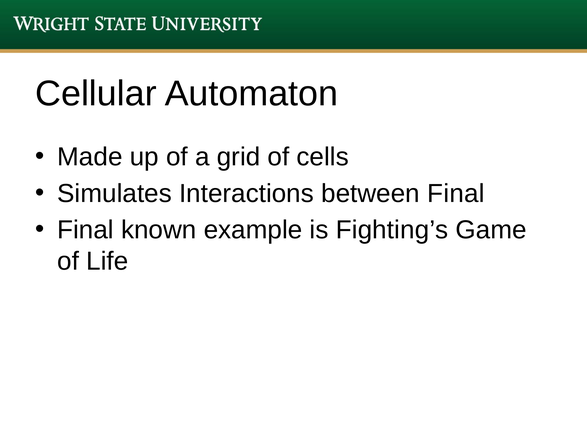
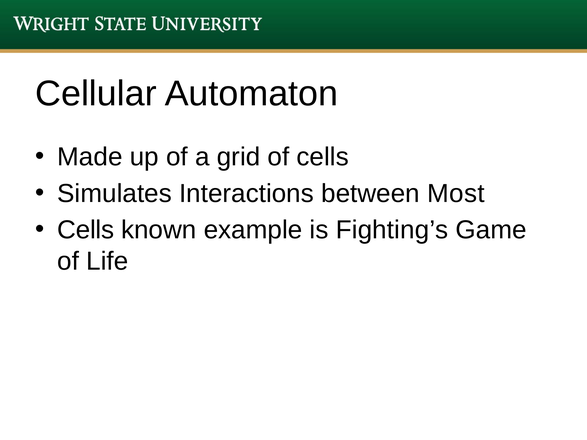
between Final: Final -> Most (456, 194)
Final: Final -> Cells (86, 230)
